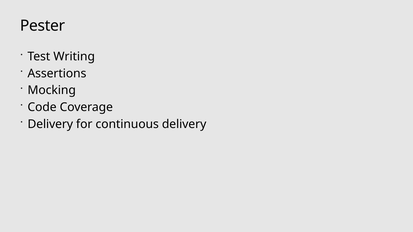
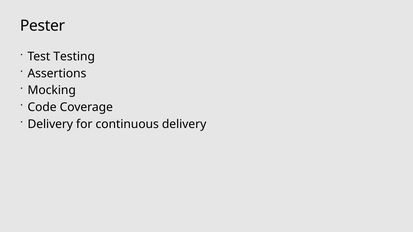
Writing: Writing -> Testing (74, 57)
